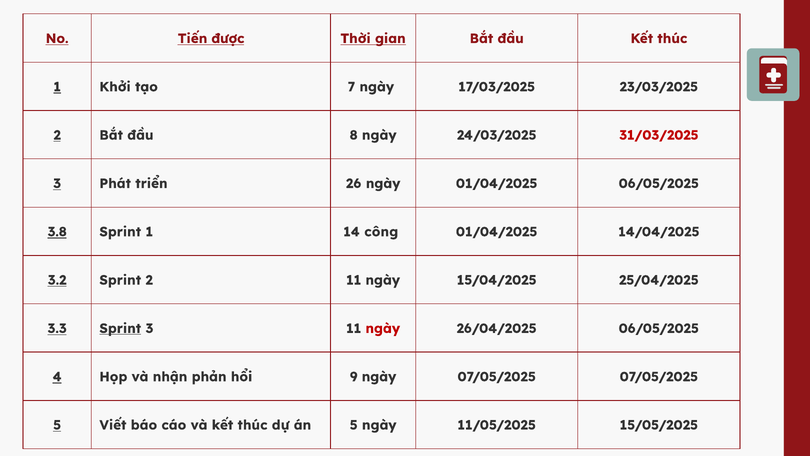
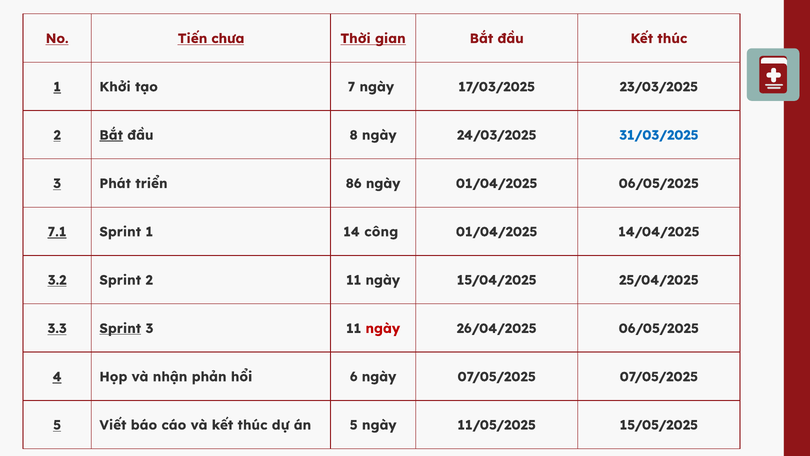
được: được -> chưa (228, 39)
Bắt underline: none -> present (111, 135)
31/03/2025 colour: red -> blue (659, 135)
26: 26 -> 86 (354, 183)
3.8: 3.8 -> 7.1 (57, 232)
9: 9 -> 6 (354, 377)
